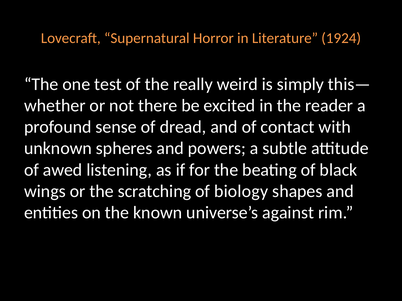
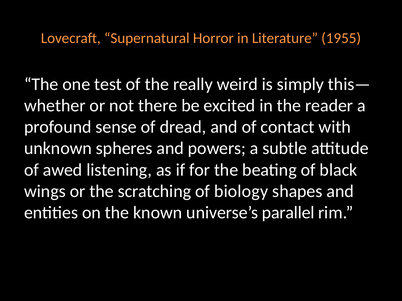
1924: 1924 -> 1955 (341, 38)
against: against -> parallel (288, 213)
